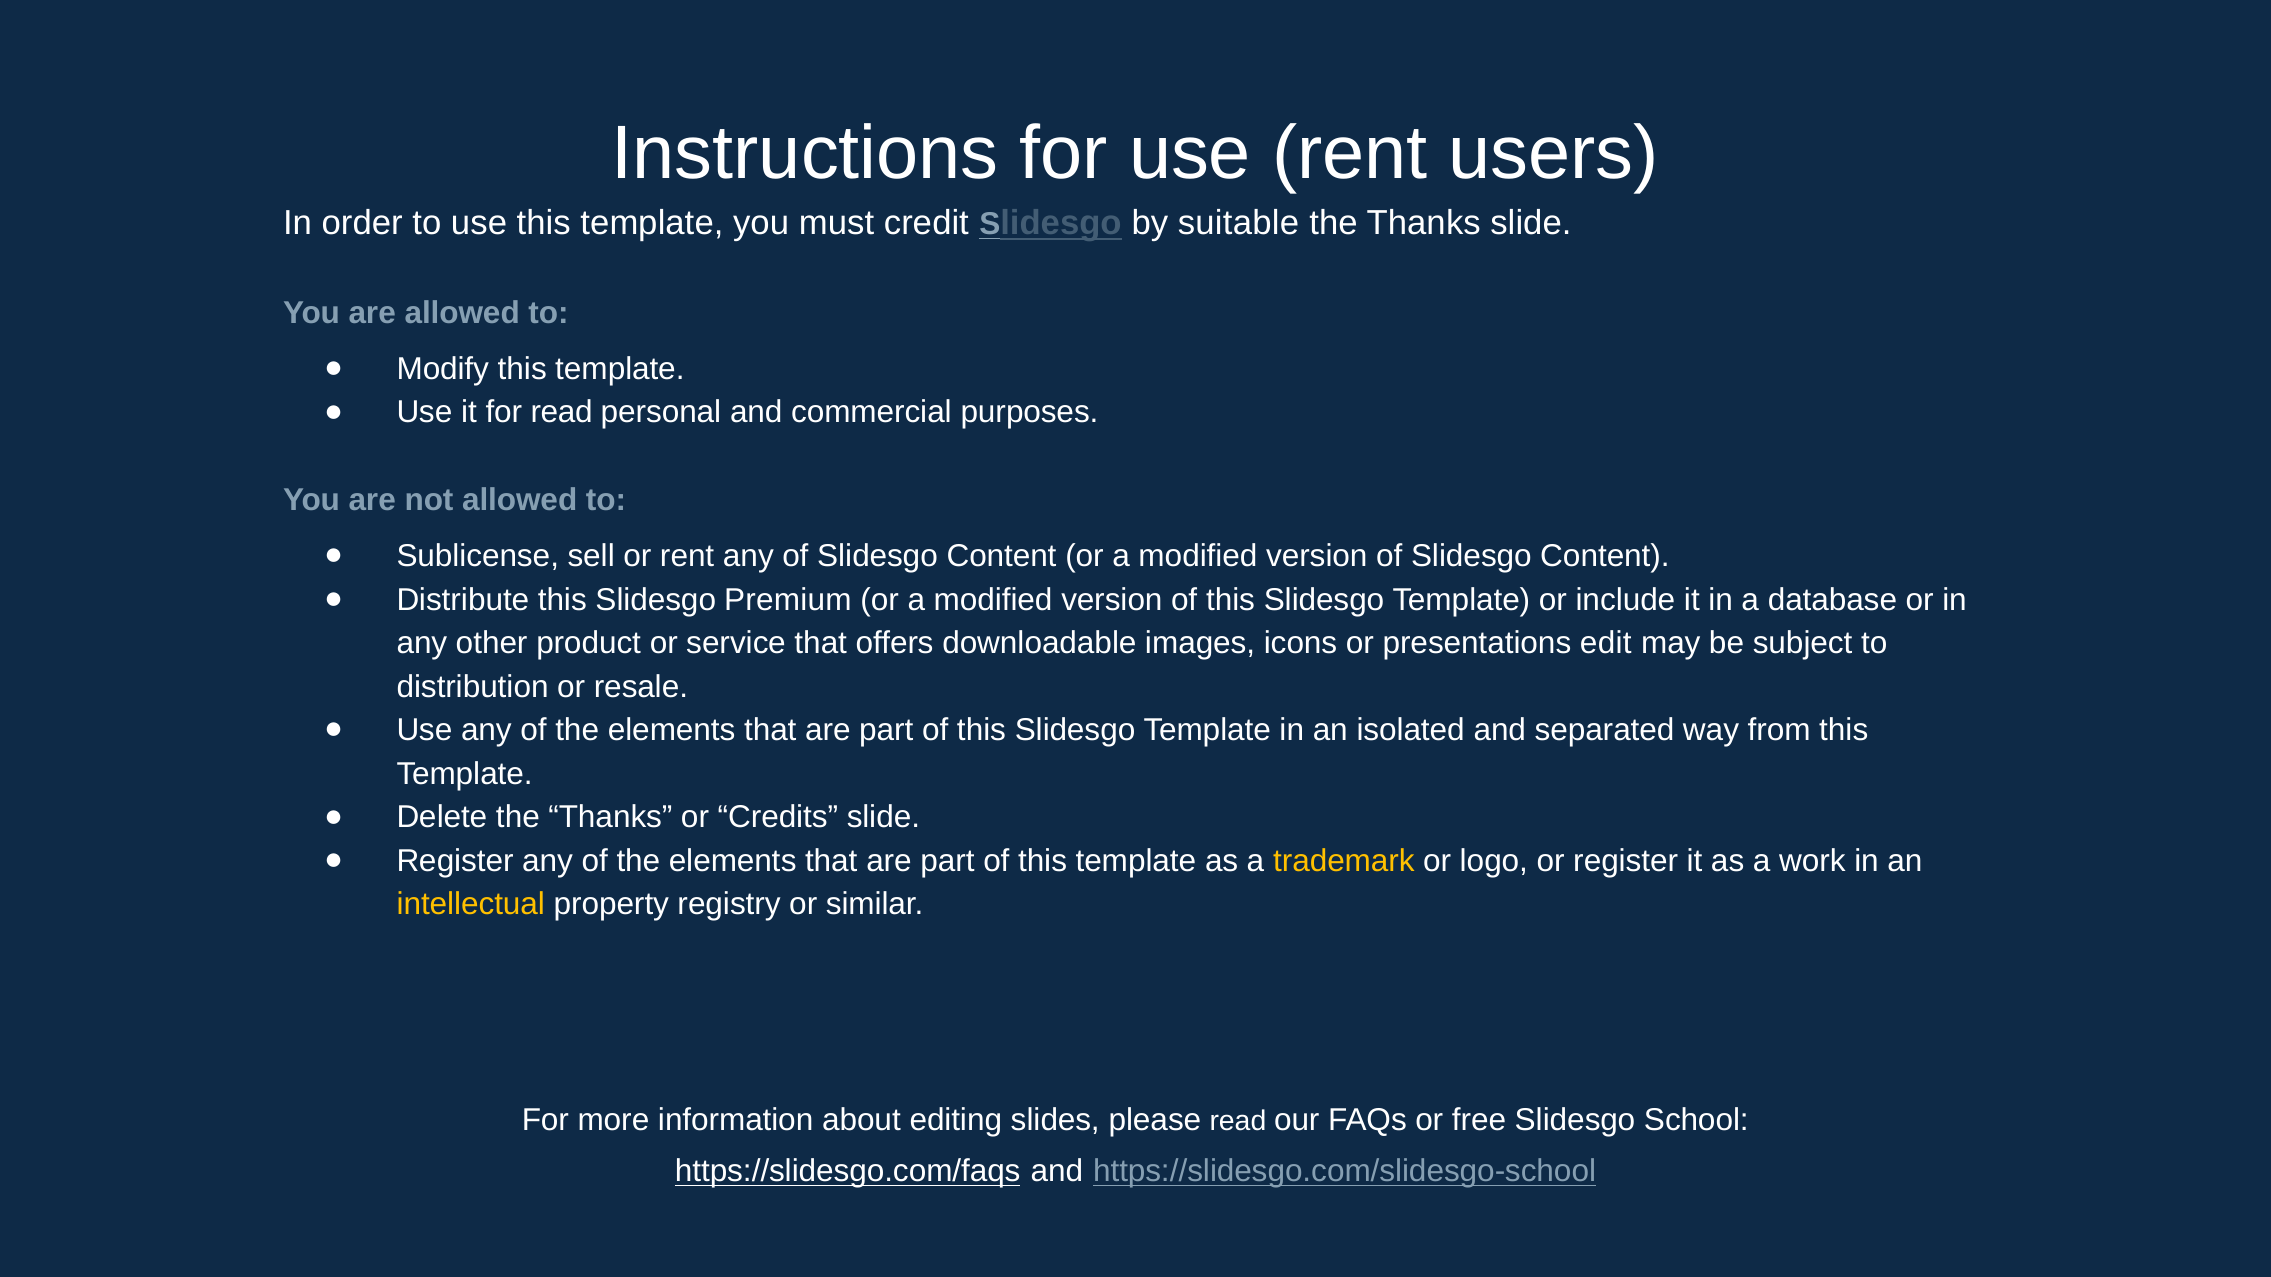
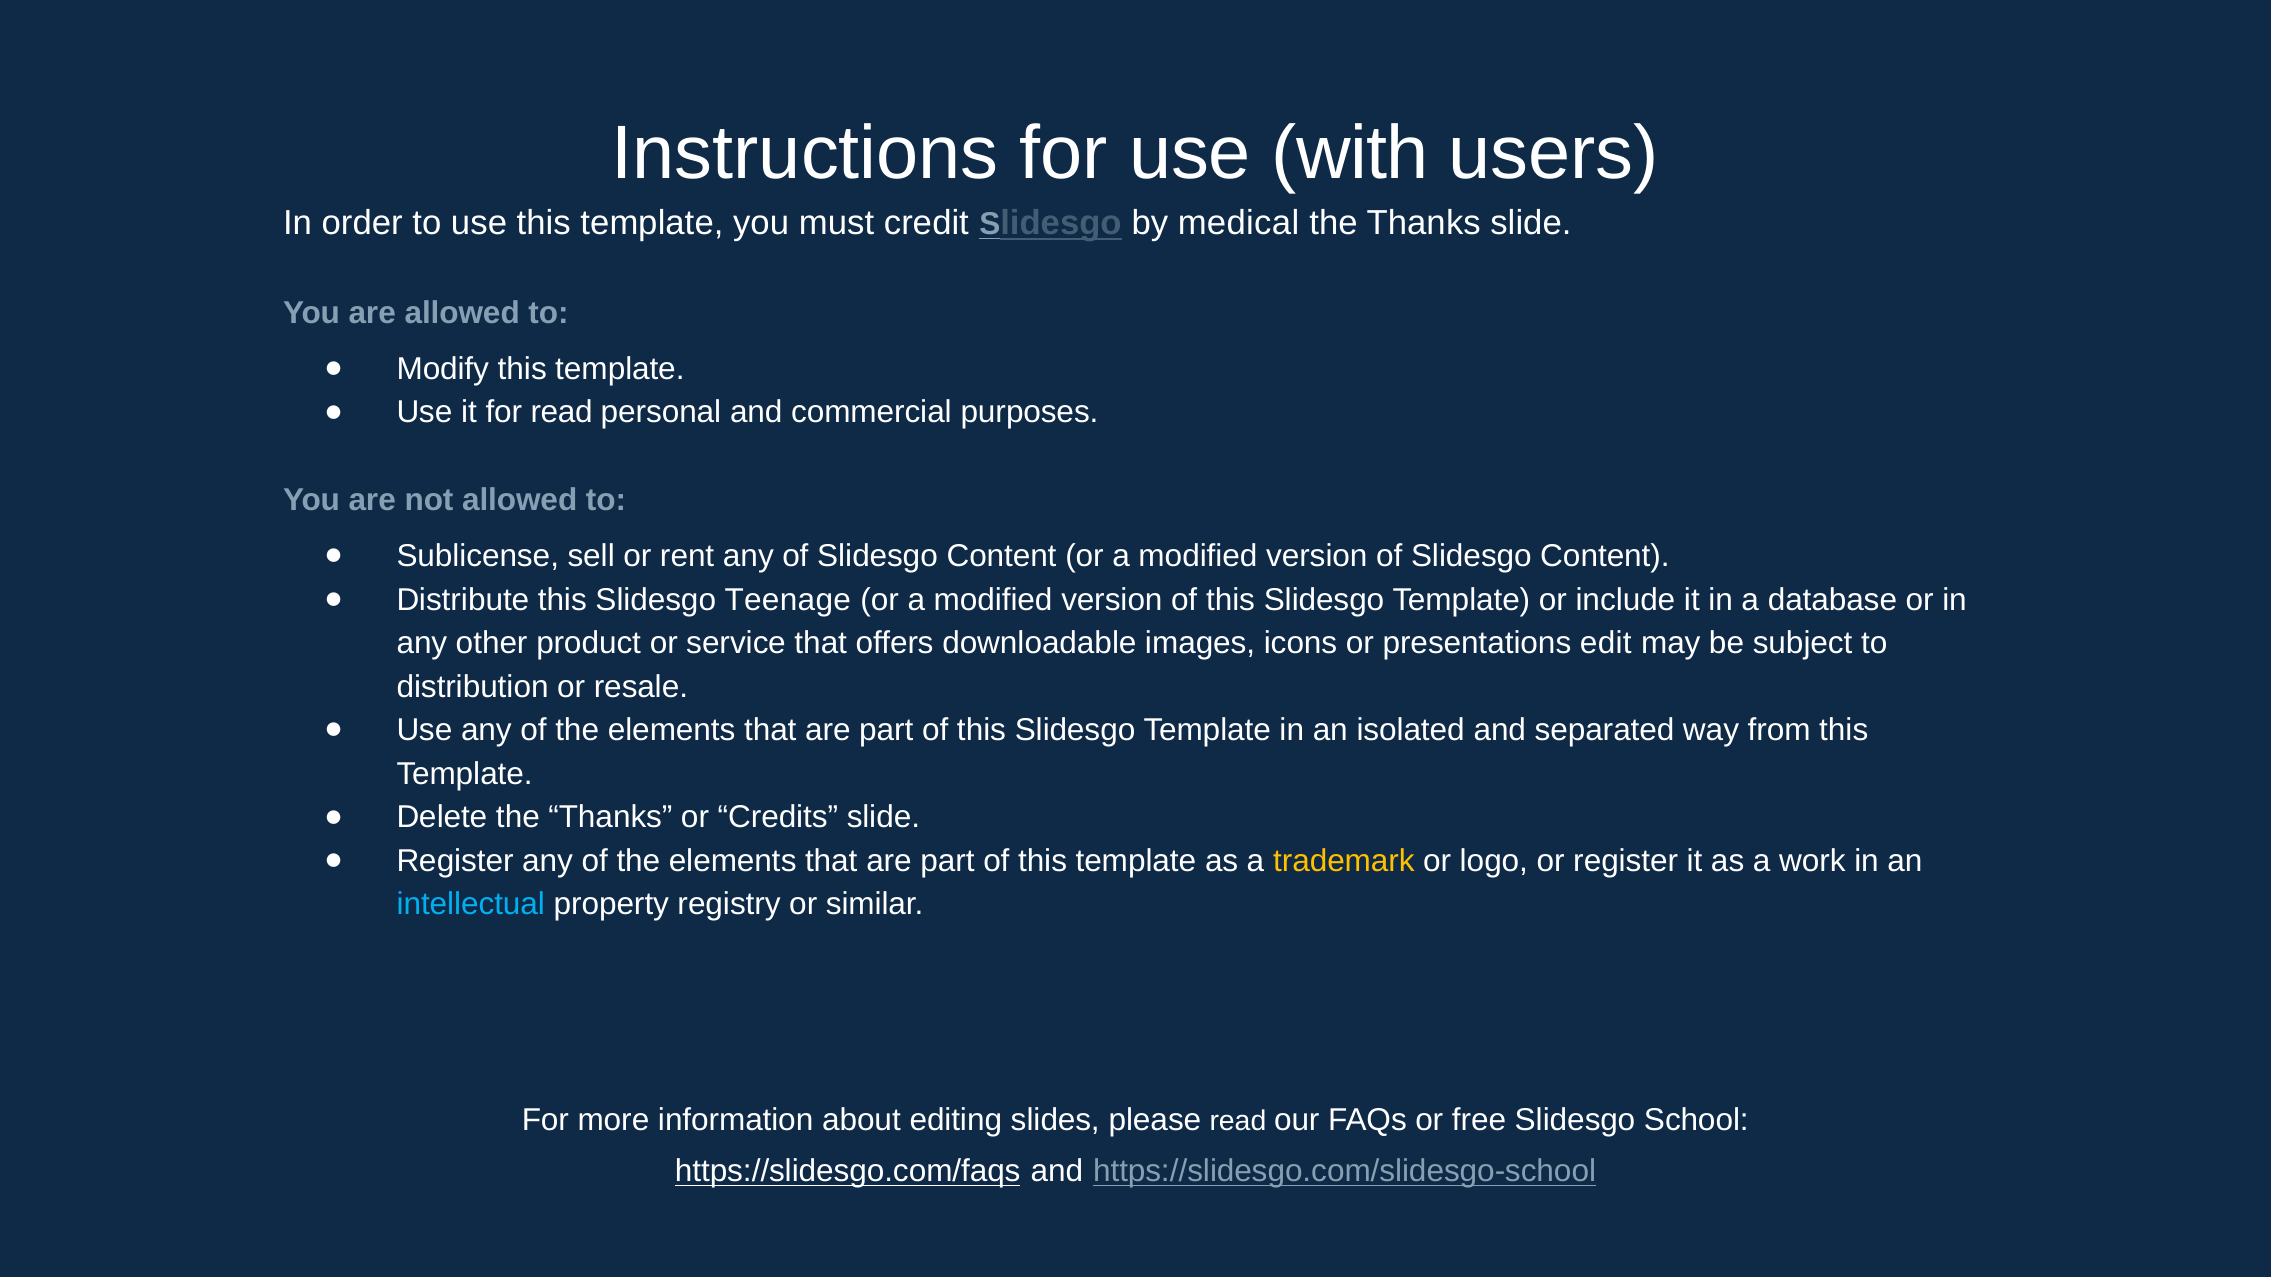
use rent: rent -> with (1350, 154)
suitable: suitable -> medical (1238, 224)
Premium: Premium -> Teenage (788, 600)
intellectual colour: yellow -> light blue (471, 905)
